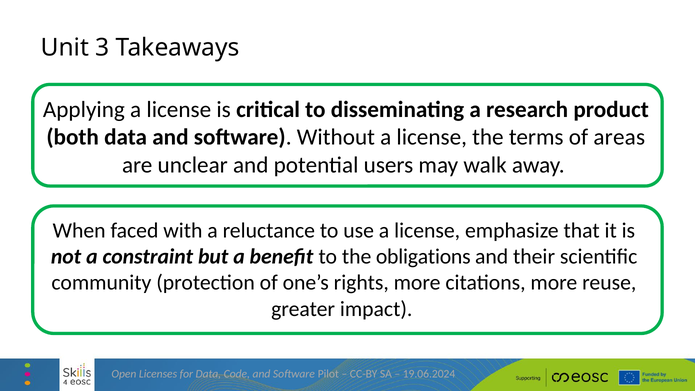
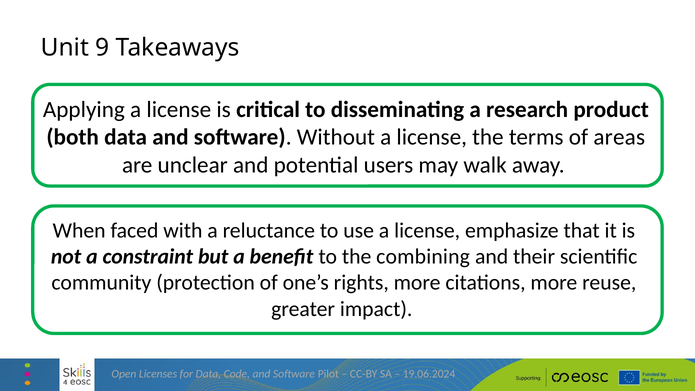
3: 3 -> 9 (102, 48)
obligations: obligations -> combining (423, 257)
